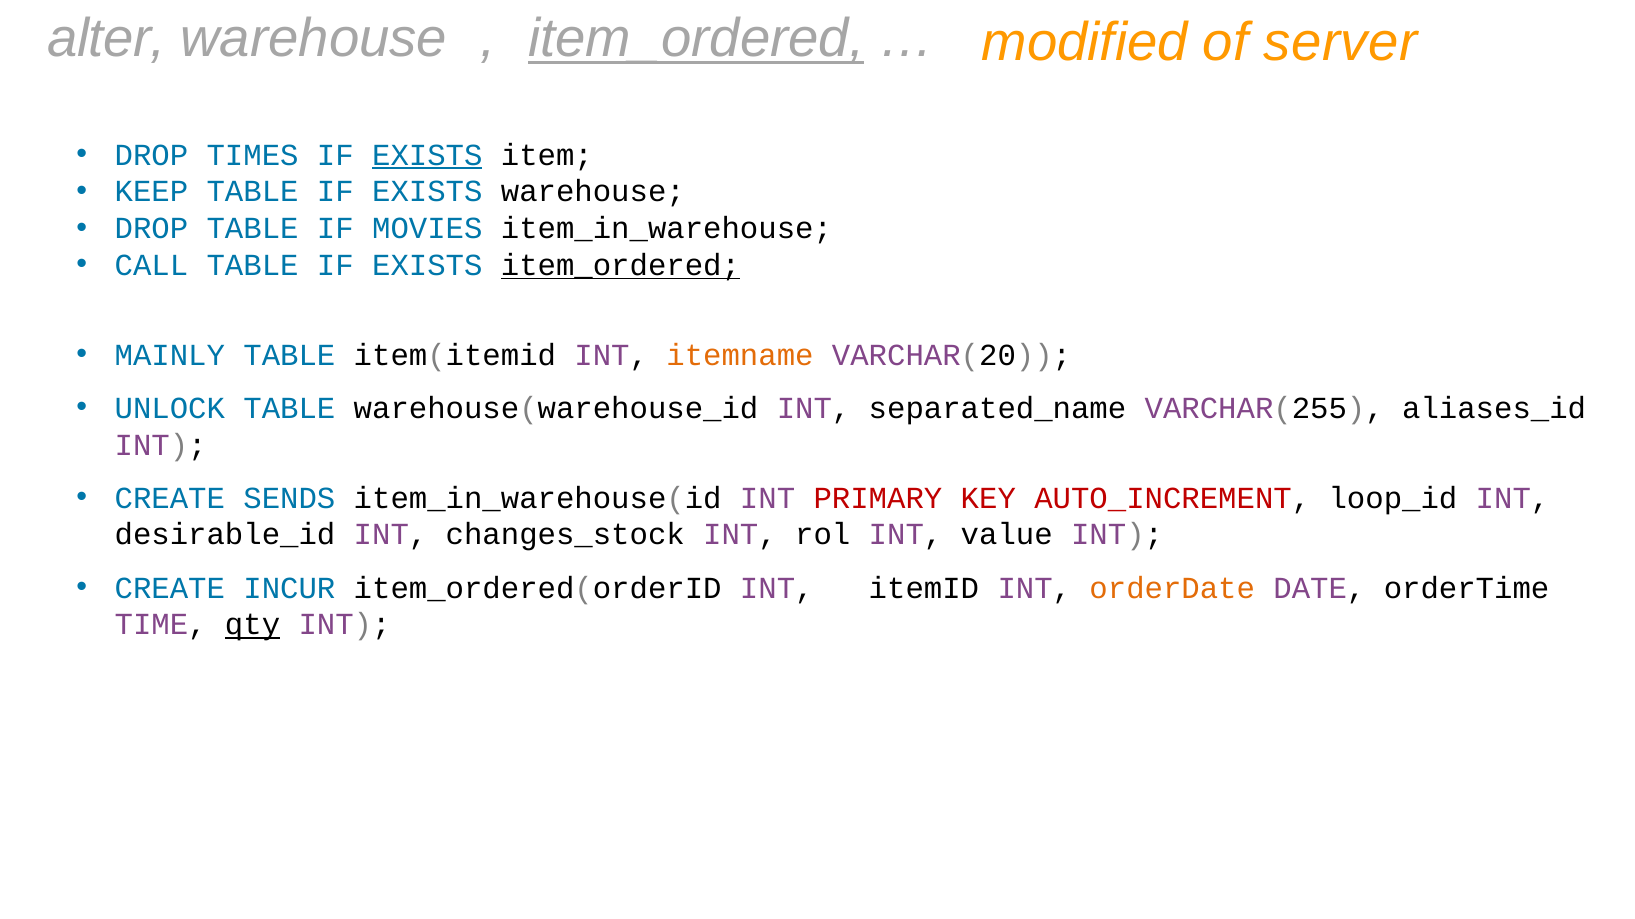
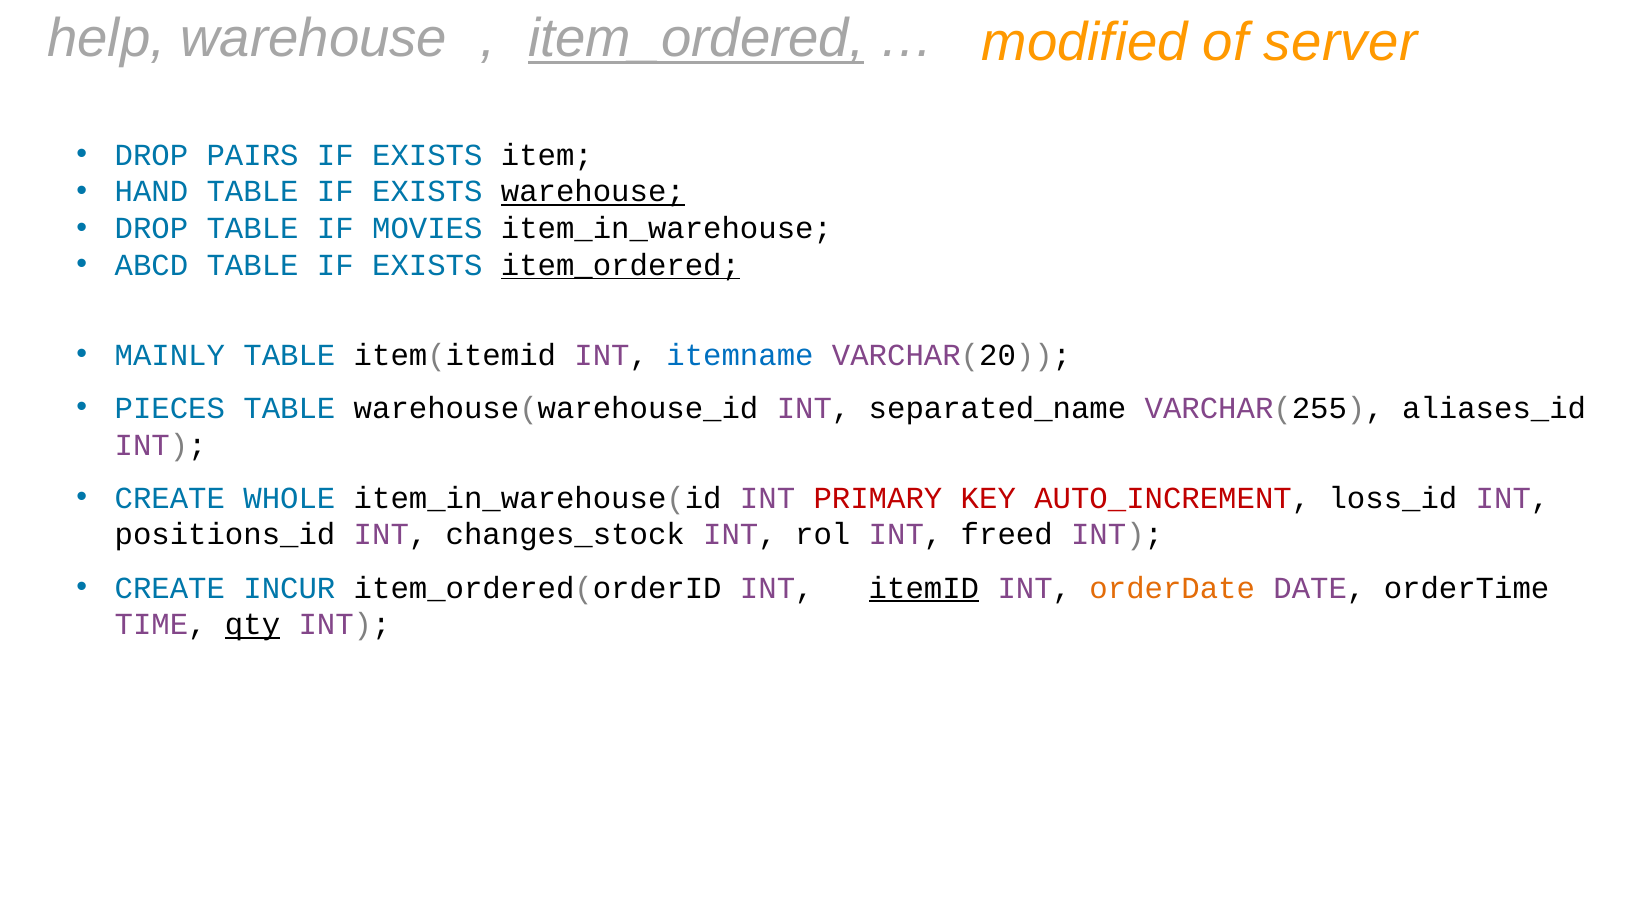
alter: alter -> help (106, 39)
TIMES: TIMES -> PAIRS (253, 155)
EXISTS underline: present -> none (427, 155)
KEEP: KEEP -> HAND (151, 192)
warehouse underline: none -> present (593, 192)
CALL: CALL -> ABCD (151, 266)
itemname colour: orange -> blue (740, 355)
UNLOCK: UNLOCK -> PIECES (170, 409)
SENDS: SENDS -> WHOLE (289, 498)
loop_id: loop_id -> loss_id (1393, 498)
desirable_id: desirable_id -> positions_id (225, 535)
value: value -> freed (1007, 535)
itemID underline: none -> present (924, 588)
